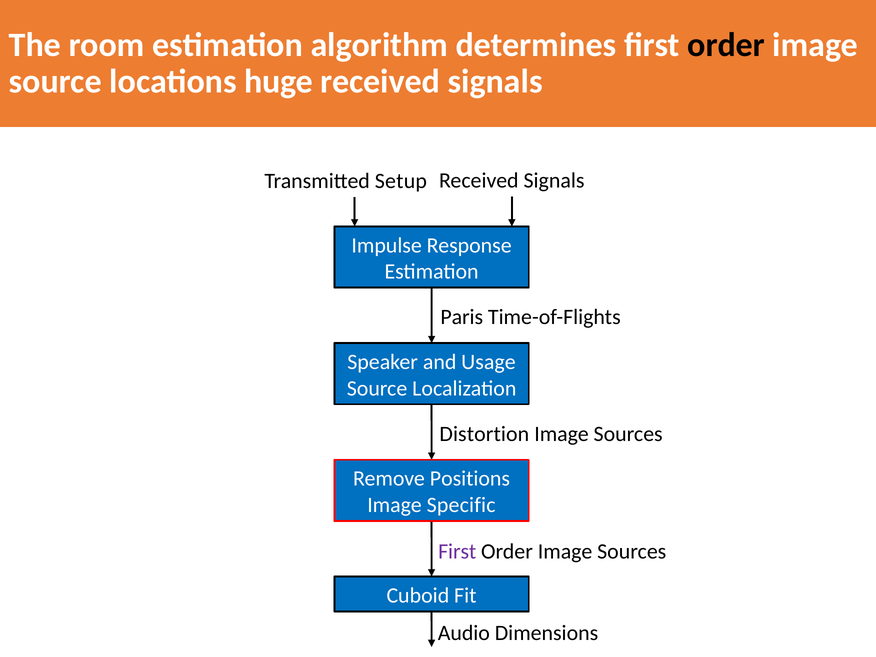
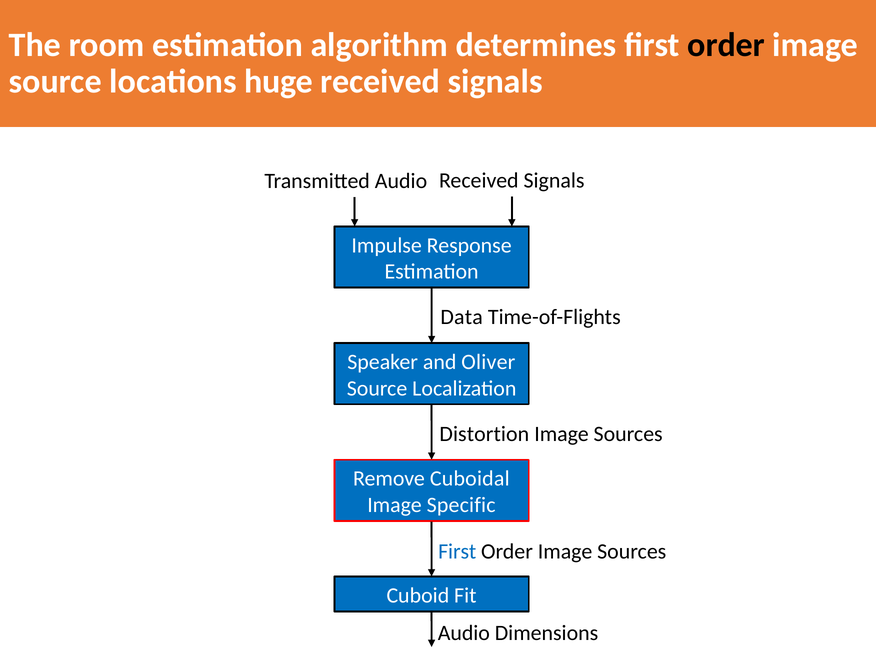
Transmitted Setup: Setup -> Audio (401, 181)
Paris: Paris -> Data (462, 317)
Usage: Usage -> Oliver (488, 362)
Positions: Positions -> Cuboidal (470, 479)
First colour: purple -> blue (457, 551)
